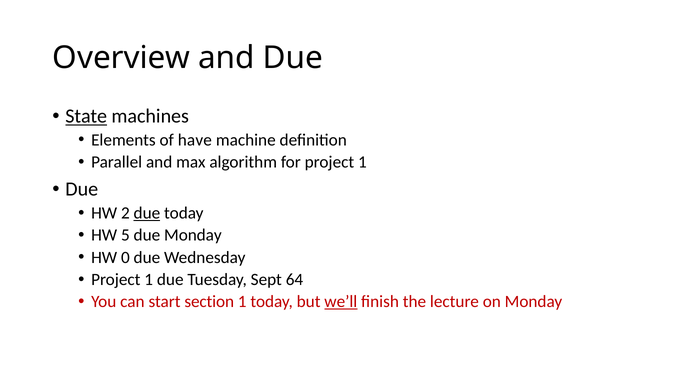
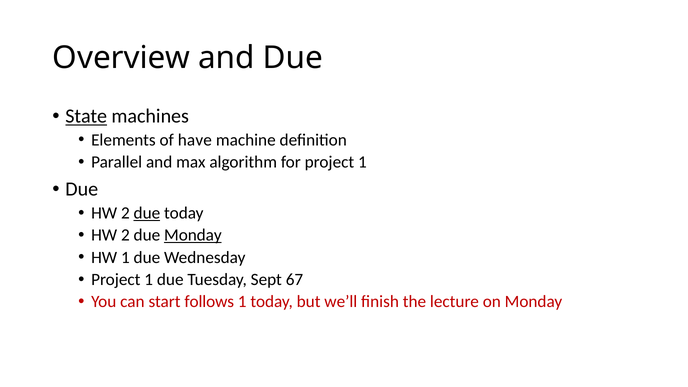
5: 5 -> 2 (125, 235)
Monday underline: none -> present (193, 235)
HW 0: 0 -> 1 (125, 257)
64: 64 -> 67 (294, 280)
section: section -> follows (209, 302)
we’ll underline: present -> none (341, 302)
